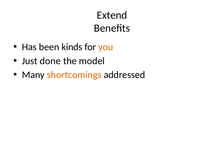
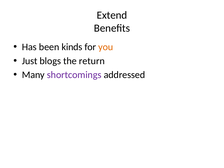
done: done -> blogs (50, 61)
model: model -> return (92, 61)
shortcomings colour: orange -> purple (74, 75)
